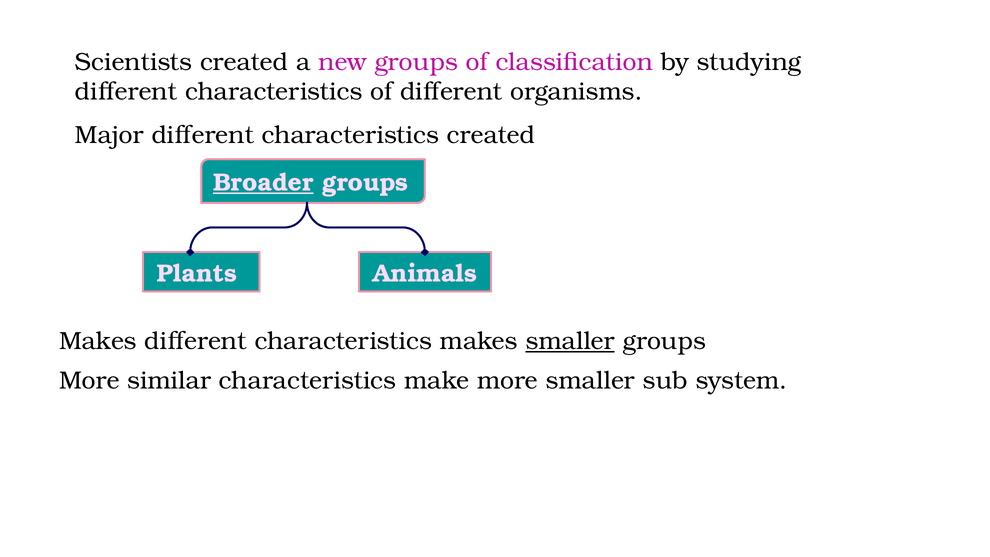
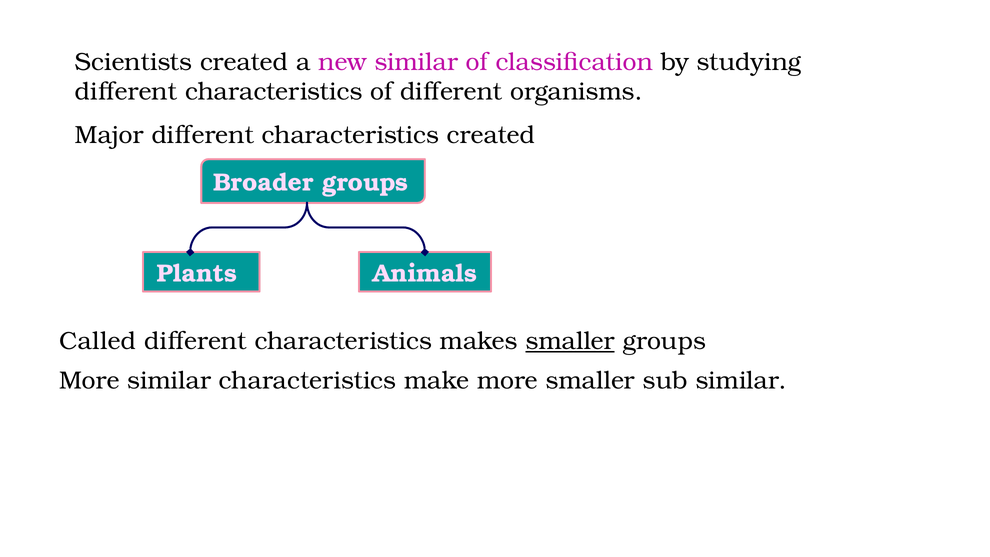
new groups: groups -> similar (416, 62)
Broader underline: present -> none (263, 183)
Makes: Makes -> Called (98, 341)
sub system: system -> similar (741, 381)
